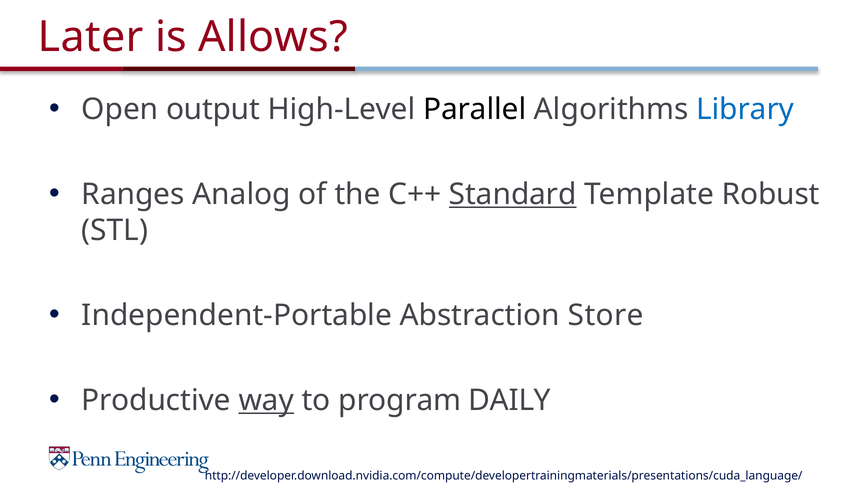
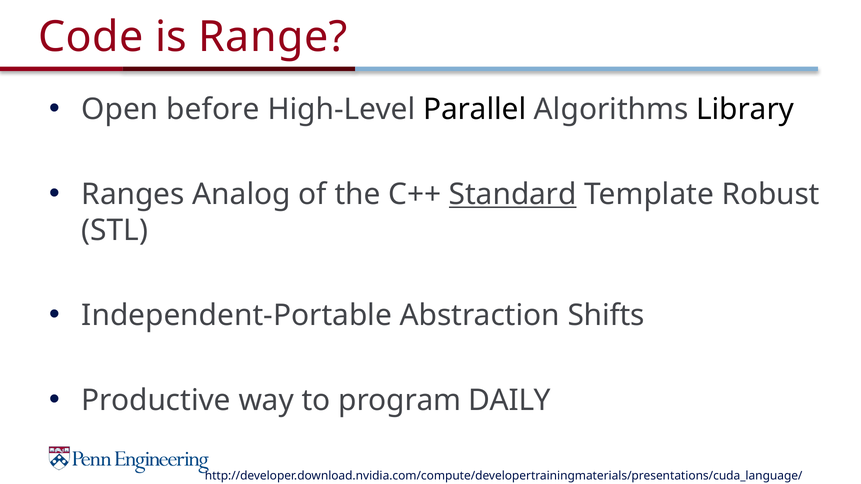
Later: Later -> Code (91, 37)
Allows: Allows -> Range (273, 37)
output: output -> before (213, 109)
Library colour: blue -> black (745, 109)
Store: Store -> Shifts (606, 315)
way underline: present -> none (266, 401)
